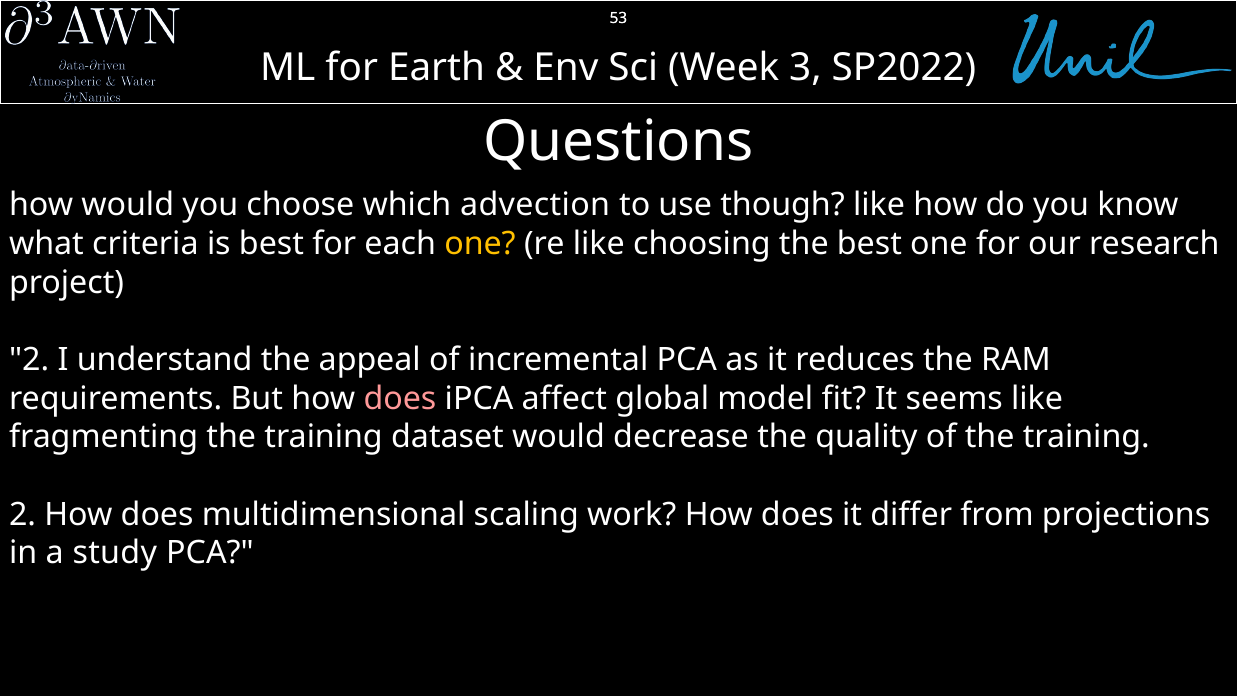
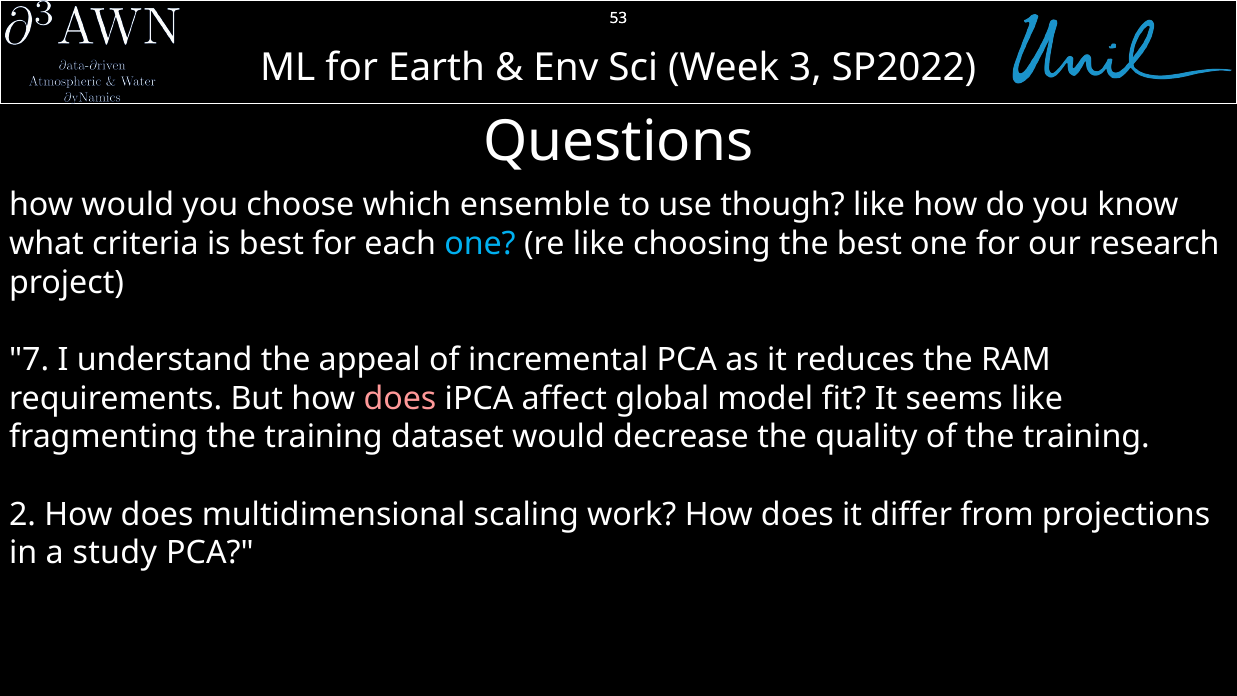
advection: advection -> ensemble (535, 205)
one colour: yellow -> light blue (480, 244)
2: 2 -> 7 (29, 360)
